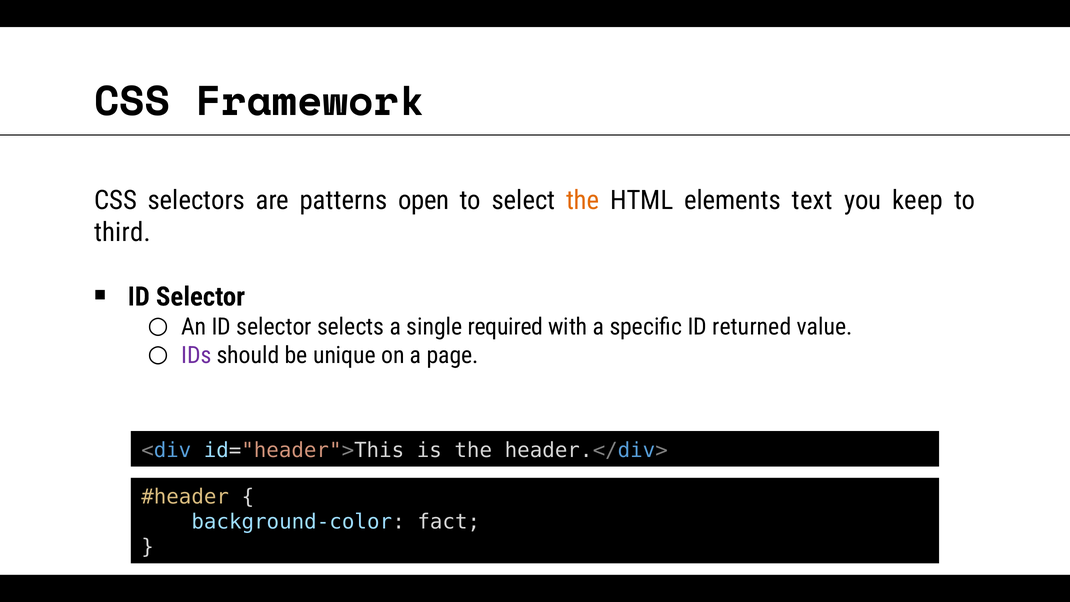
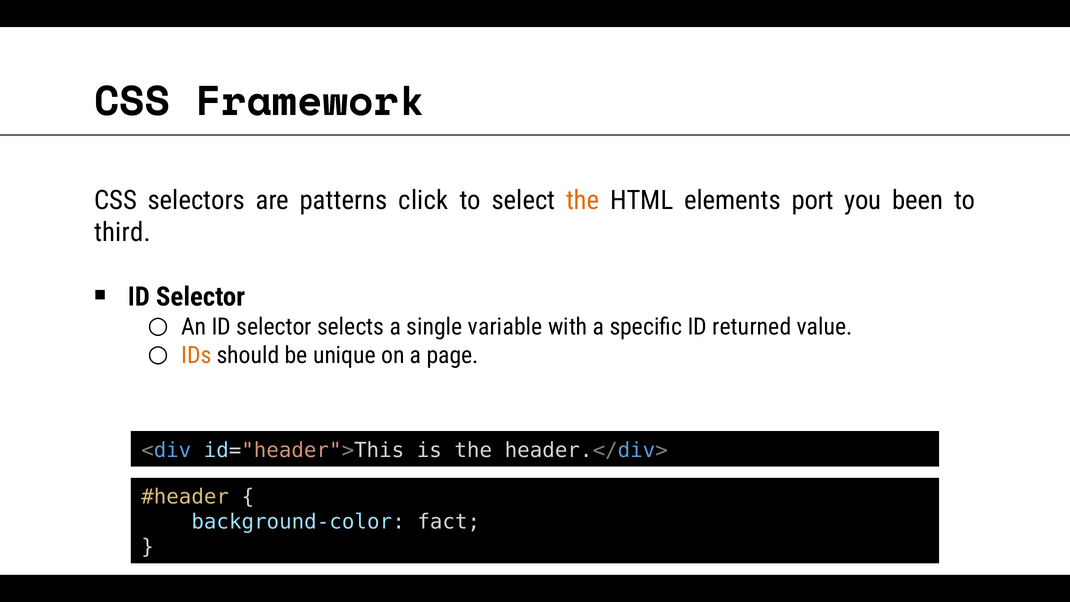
open: open -> click (423, 200)
text: text -> port (813, 200)
keep: keep -> been (918, 200)
required: required -> variable (505, 327)
IDs colour: purple -> orange (196, 355)
